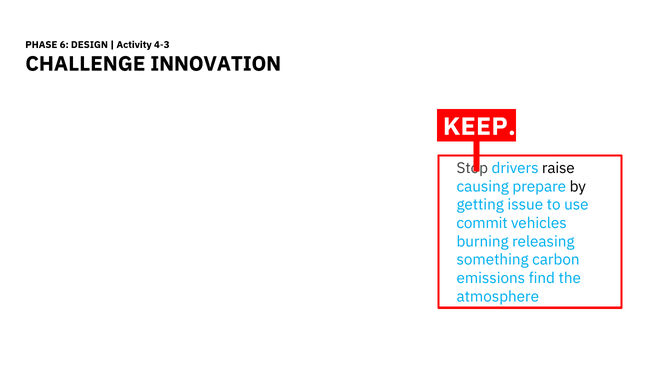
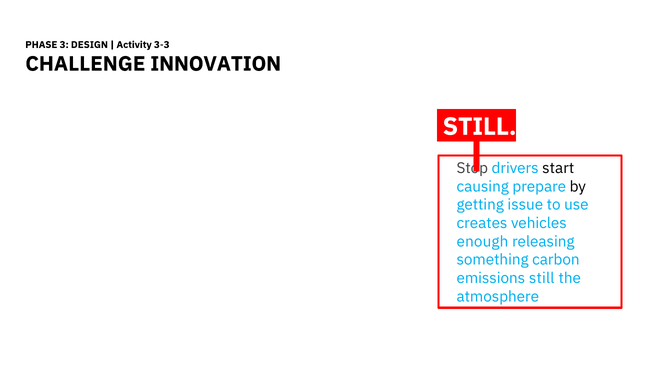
6: 6 -> 3 (64, 45)
4-3: 4-3 -> 3-3 (162, 45)
KEEP: KEEP -> STILL (480, 126)
raise: raise -> start (558, 168)
commit: commit -> creates (482, 223)
burning: burning -> enough (482, 241)
emissions find: find -> still (542, 278)
